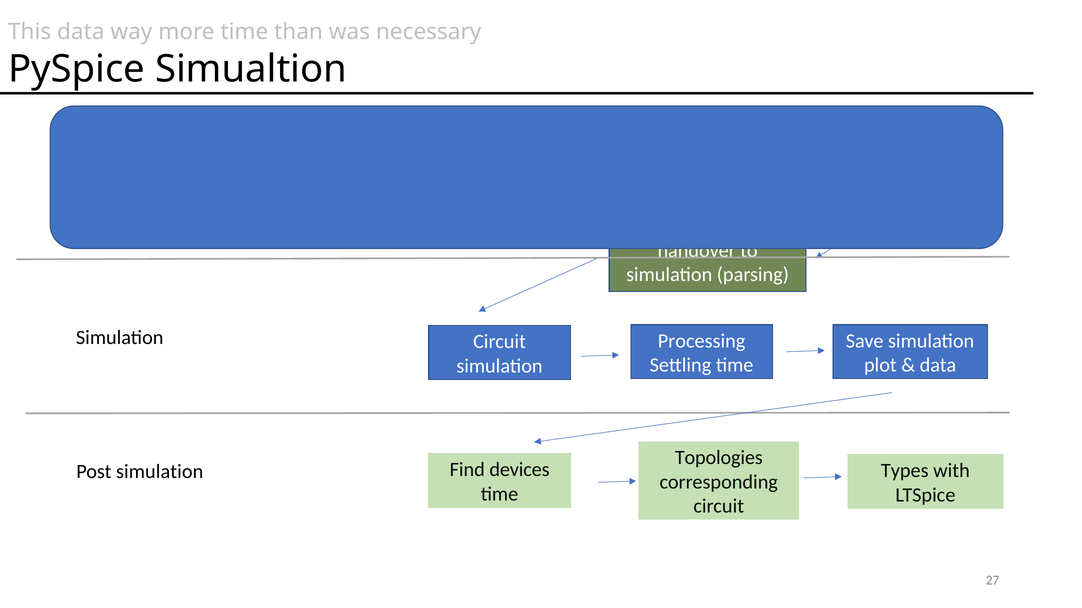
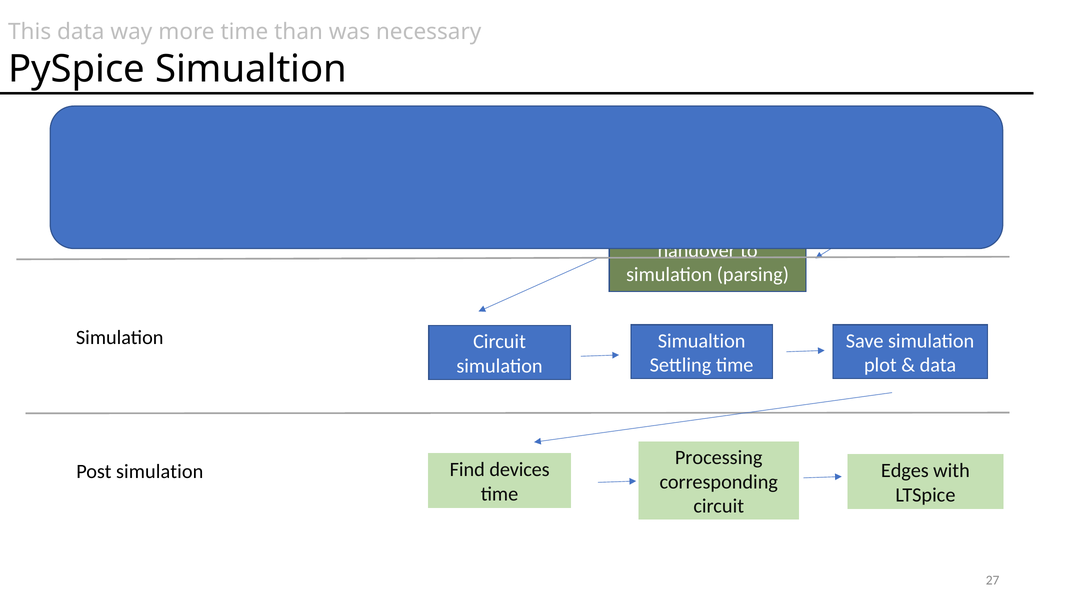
Processing: Processing -> Simualtion (702, 341)
Topologies: Topologies -> Processing (719, 458)
Types: Types -> Edges (905, 471)
